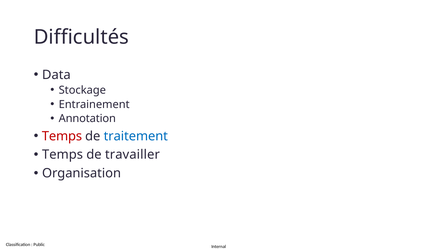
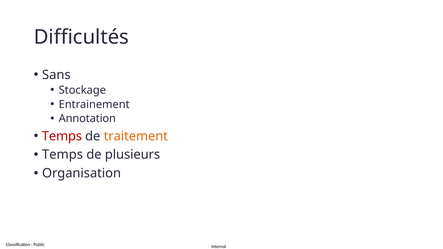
Data: Data -> Sans (56, 75)
traitement colour: blue -> orange (136, 136)
travailler: travailler -> plusieurs (133, 155)
